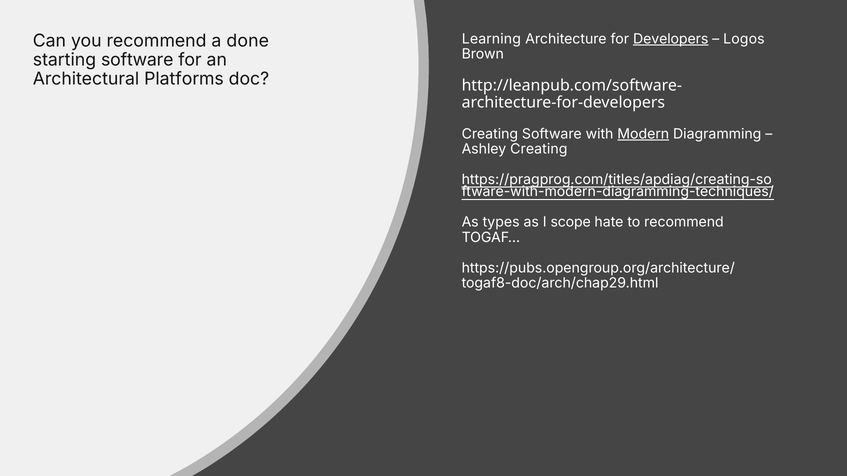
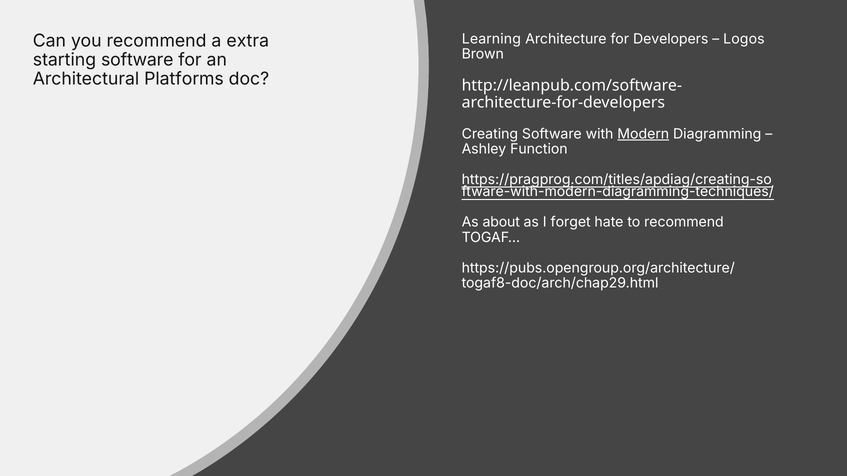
Developers underline: present -> none (671, 39)
done: done -> extra (248, 41)
Ashley Creating: Creating -> Function (539, 149)
types: types -> about (501, 222)
scope: scope -> forget (571, 222)
